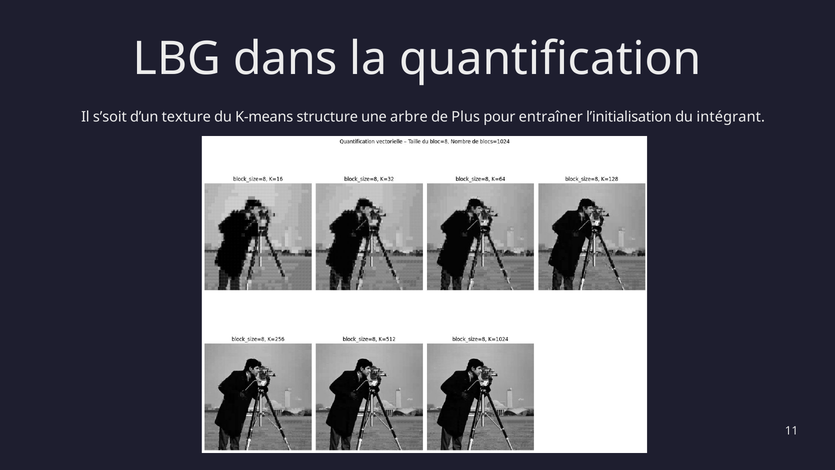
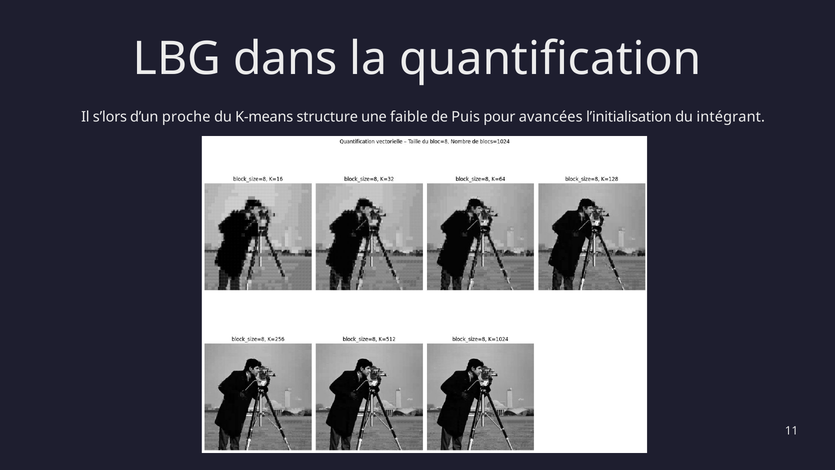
s’soit: s’soit -> s’lors (110, 117)
texture: texture -> proche (186, 117)
arbre: arbre -> faible (409, 117)
Plus: Plus -> Puis (466, 117)
entraîner: entraîner -> avancées (551, 117)
